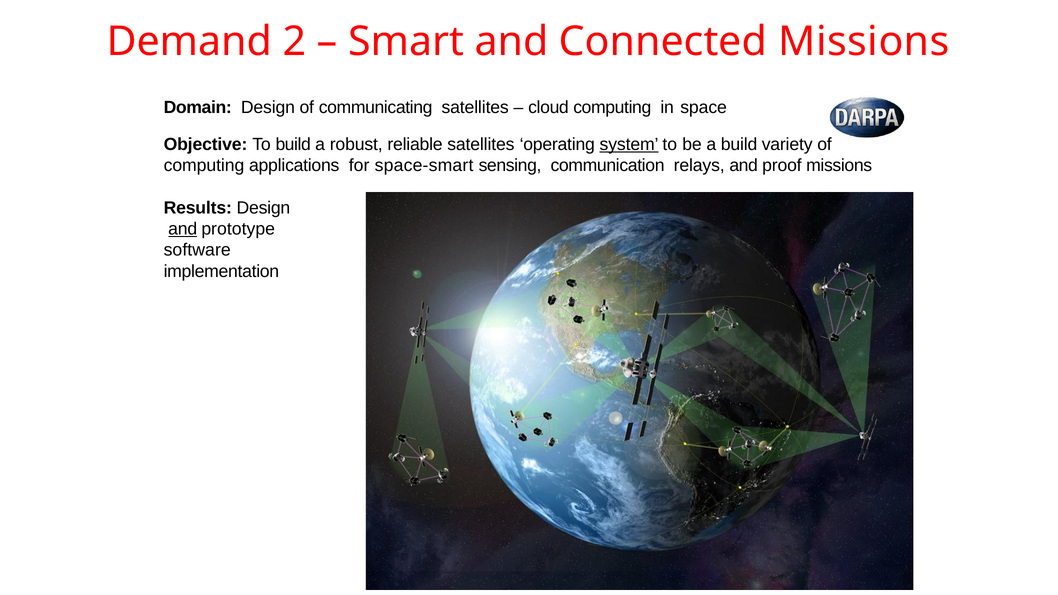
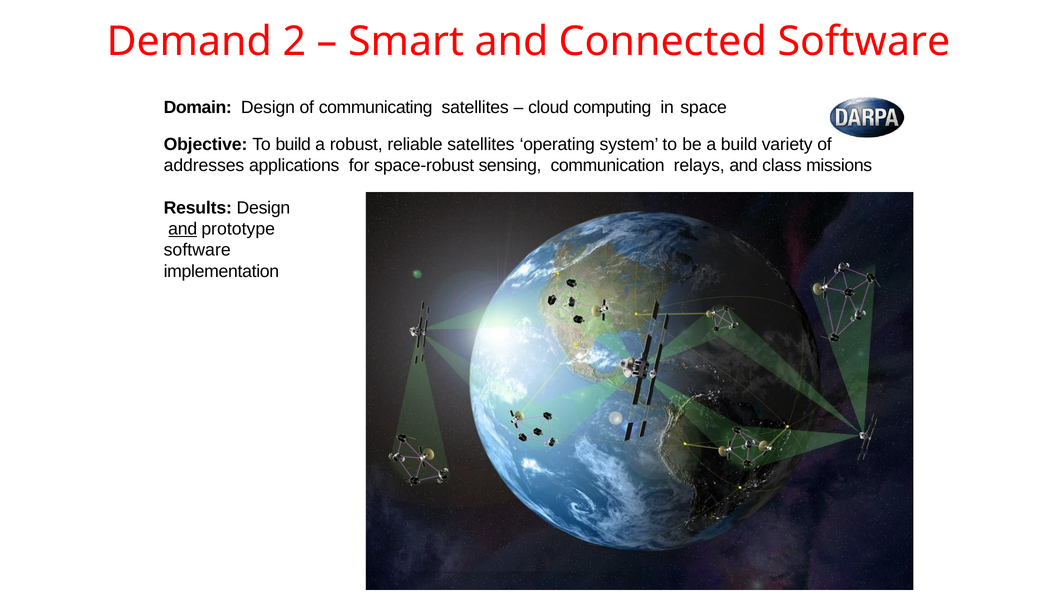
Connected Missions: Missions -> Software (864, 41)
system underline: present -> none (629, 145)
computing: computing -> addresses (204, 166)
space-smart: space-smart -> space-robust (424, 166)
proof: proof -> class (782, 166)
